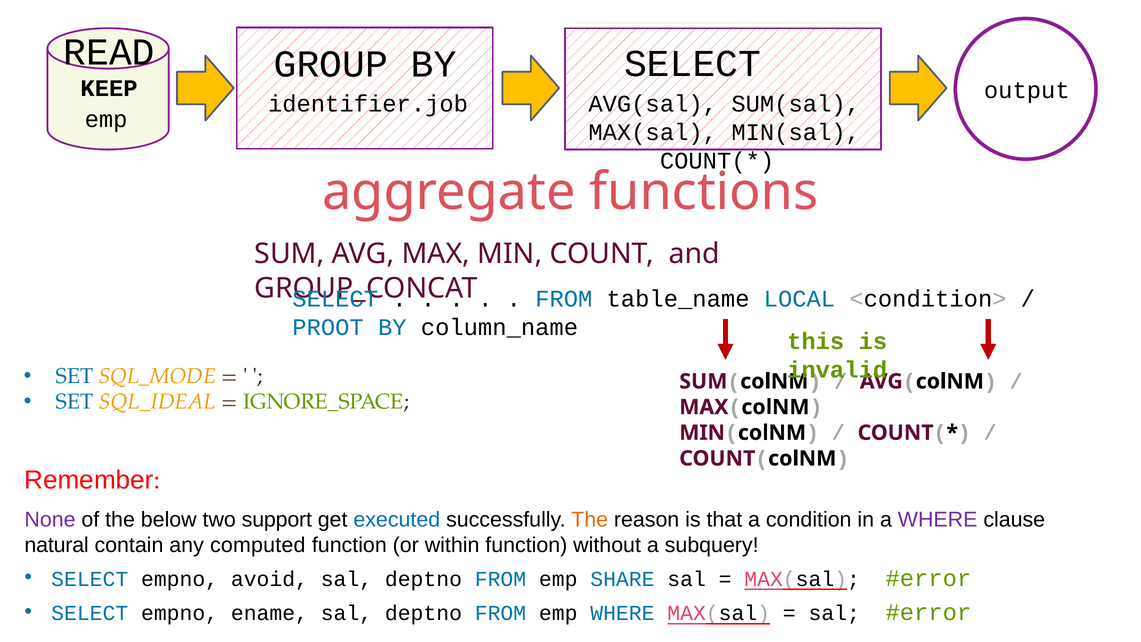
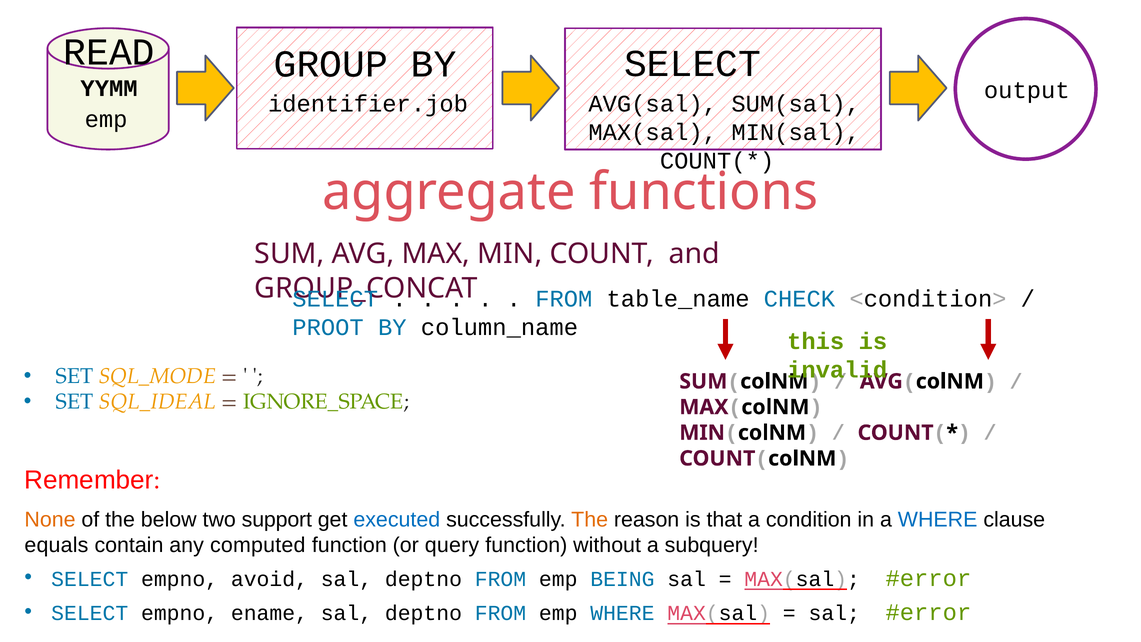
KEEP: KEEP -> YYMM (109, 88)
LOCAL: LOCAL -> CHECK (799, 299)
None colour: purple -> orange (50, 519)
WHERE colour: purple -> blue (938, 519)
natural: natural -> equals (56, 545)
within: within -> query (452, 545)
SHARE: SHARE -> BEING (622, 579)
